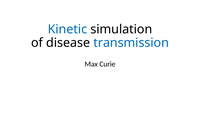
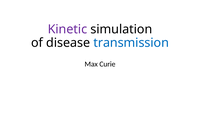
Kinetic colour: blue -> purple (67, 29)
